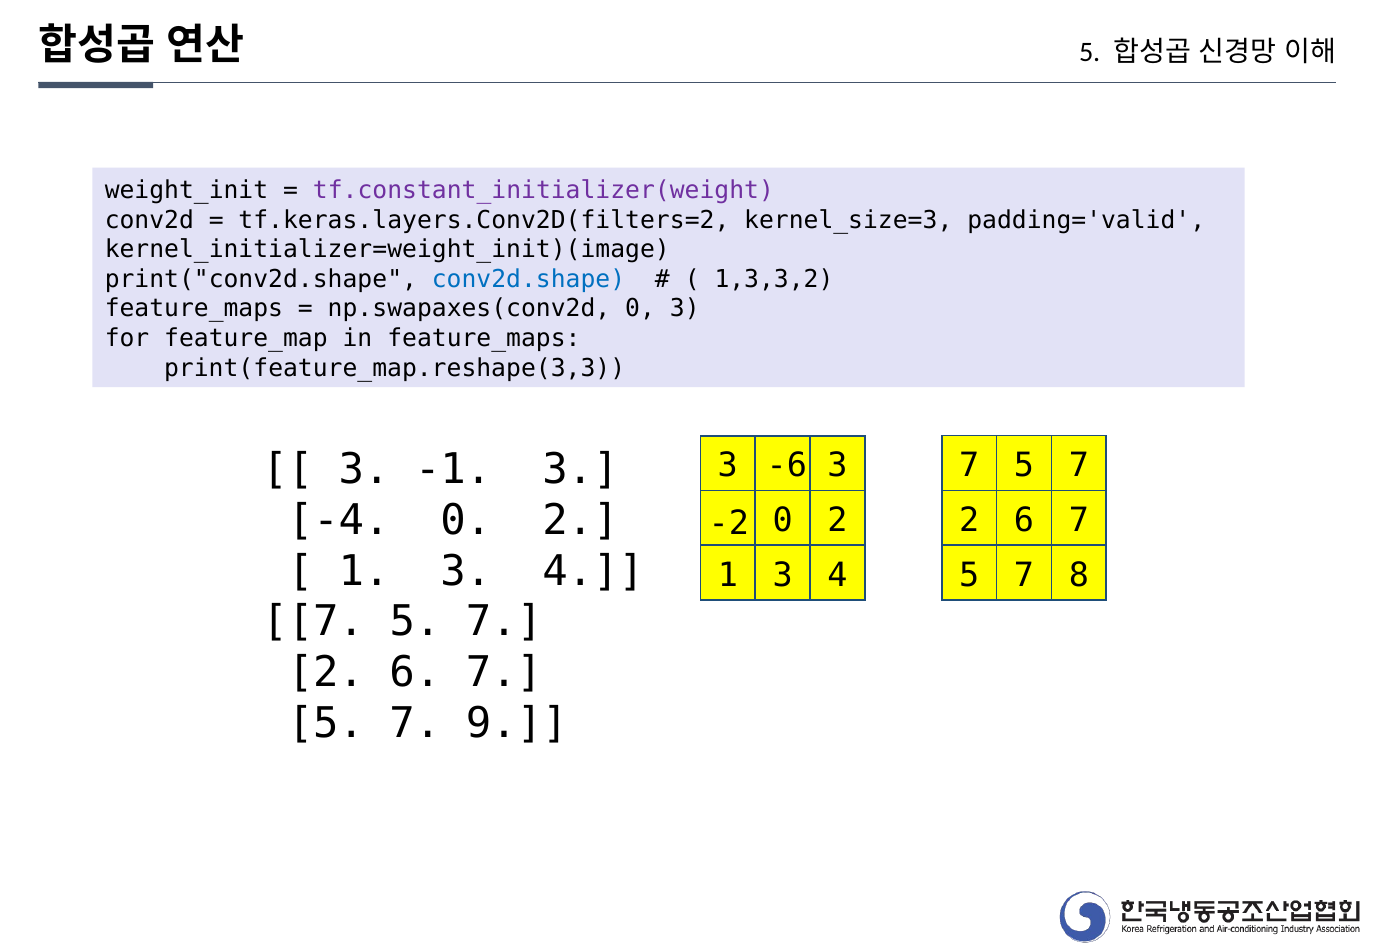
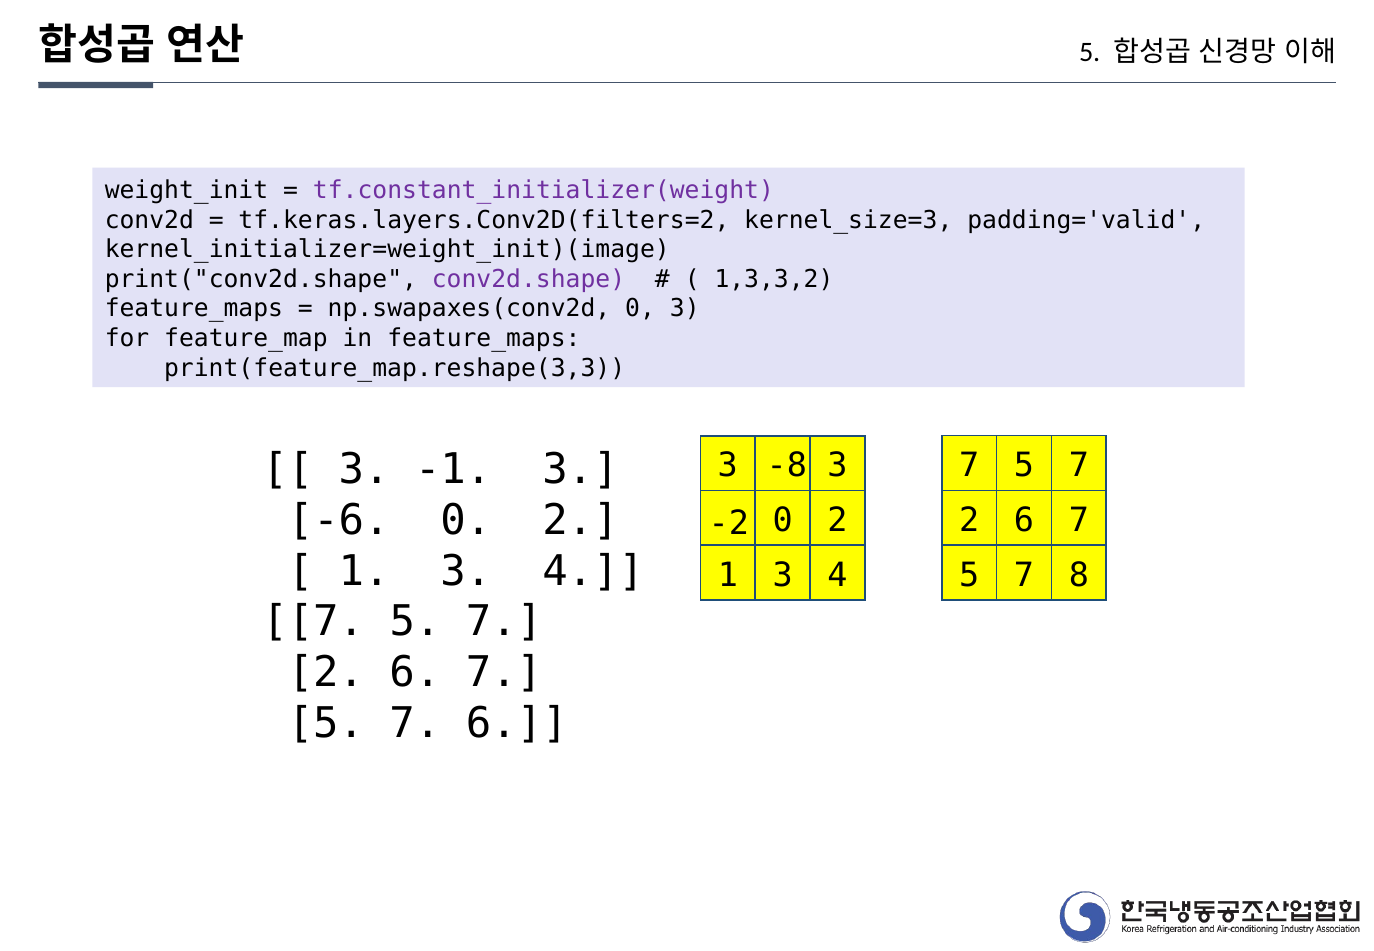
conv2d.shape colour: blue -> purple (528, 279)
-6: -6 -> -8 (787, 466)
-4: -4 -> -6 (339, 521)
7 9: 9 -> 6 (517, 724)
